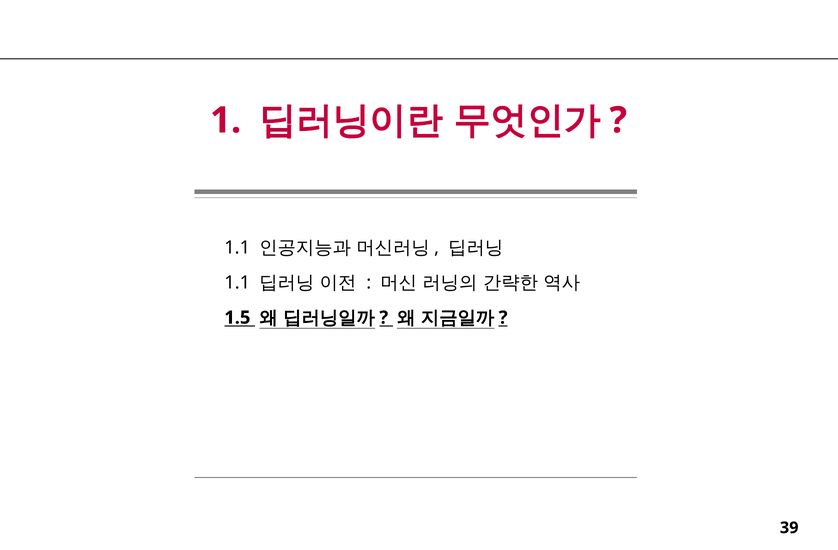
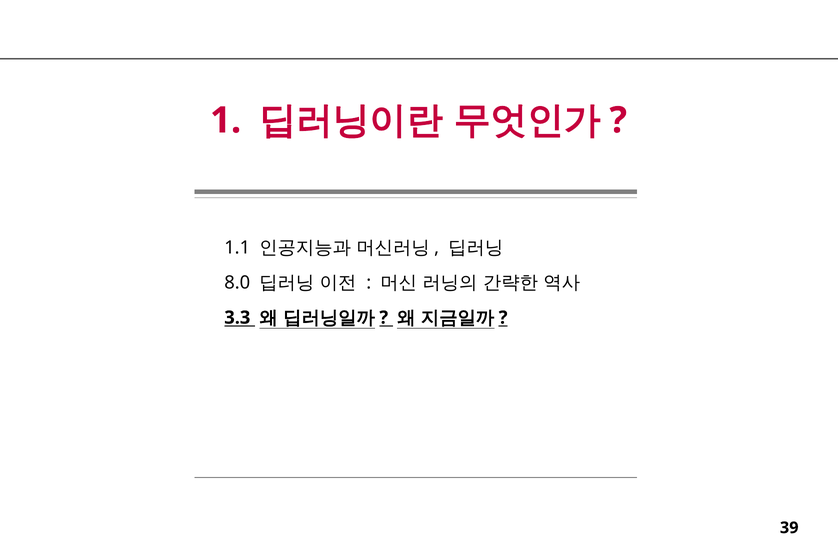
1.1: 1.1 -> 8.0 (237, 283)
1.5: 1.5 -> 3.3 (237, 318)
